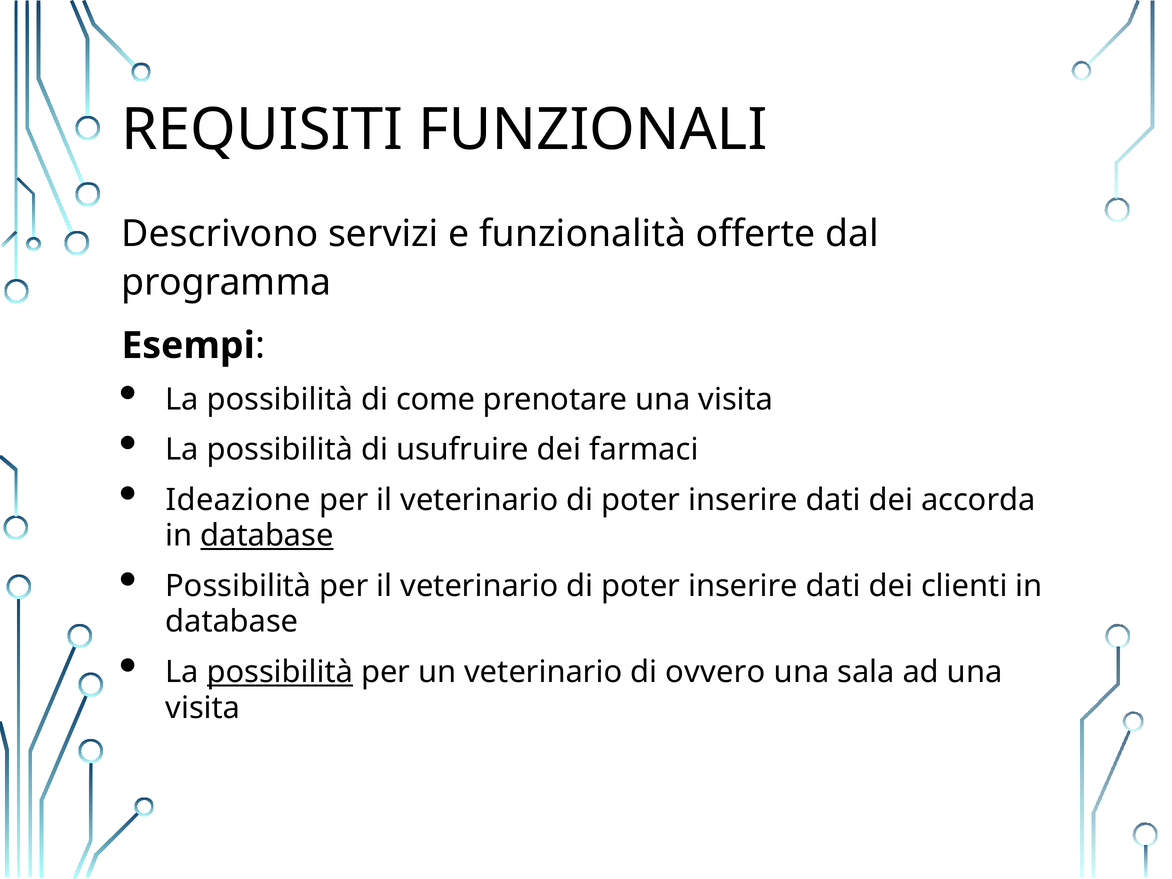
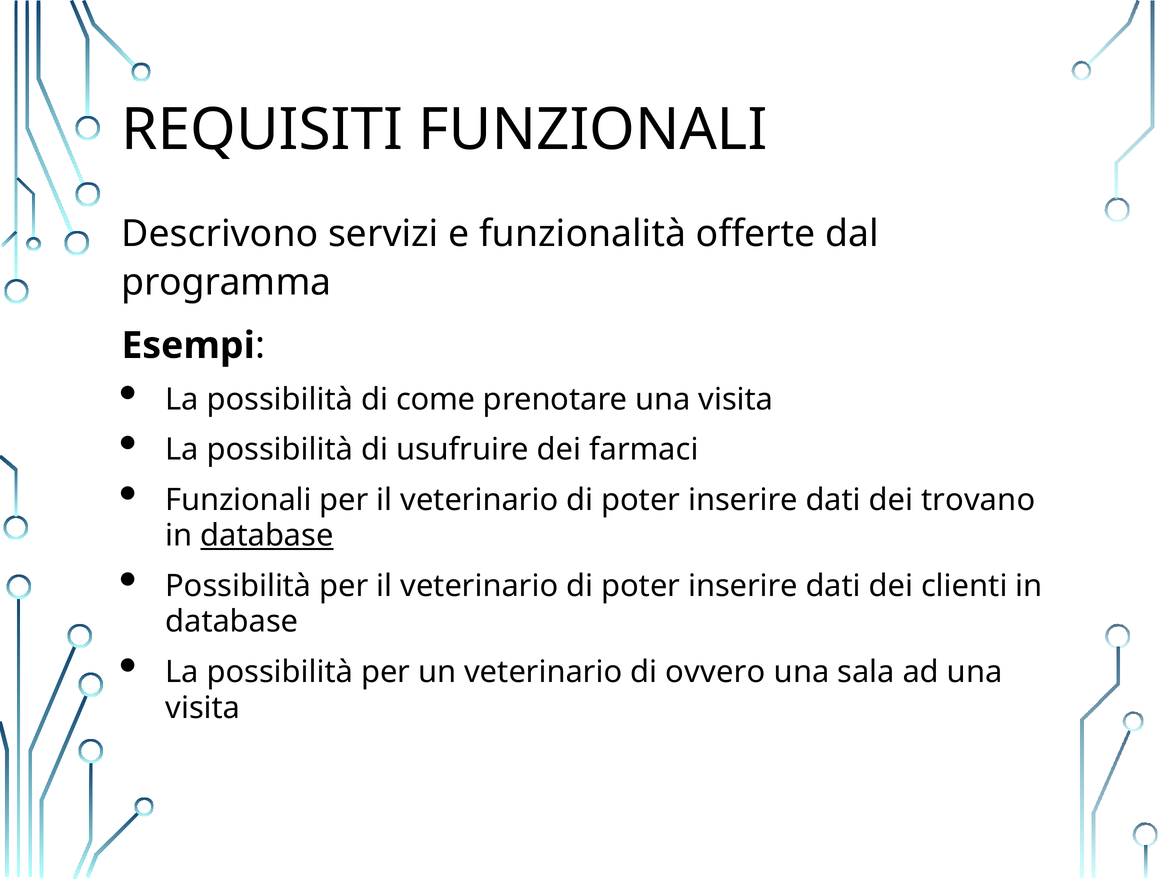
Ideazione: Ideazione -> Funzionali (238, 500)
accorda: accorda -> trovano (978, 500)
possibilità underline: present -> none (280, 672)
